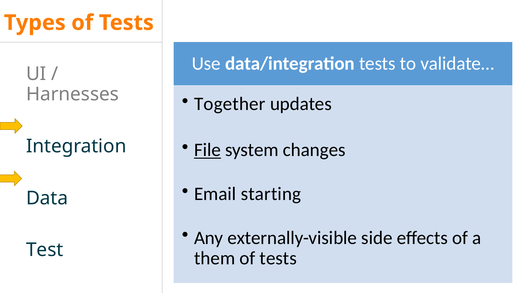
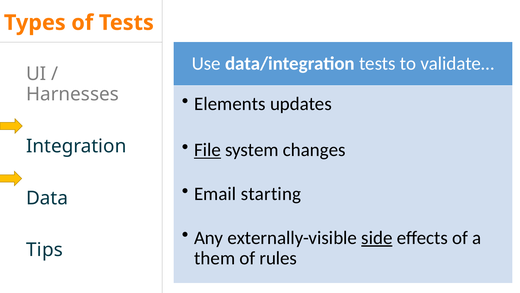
Together: Together -> Elements (230, 104)
side underline: none -> present (377, 237)
Test: Test -> Tips (45, 250)
tests: tests -> rules (278, 258)
